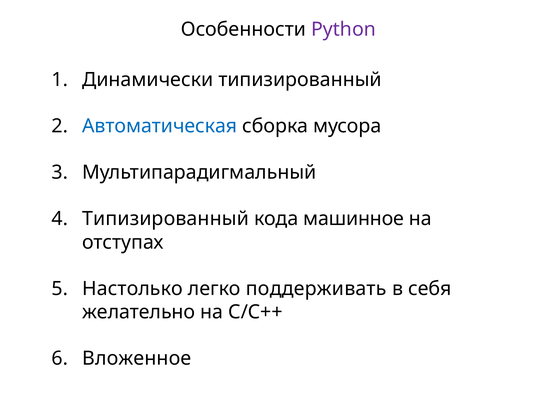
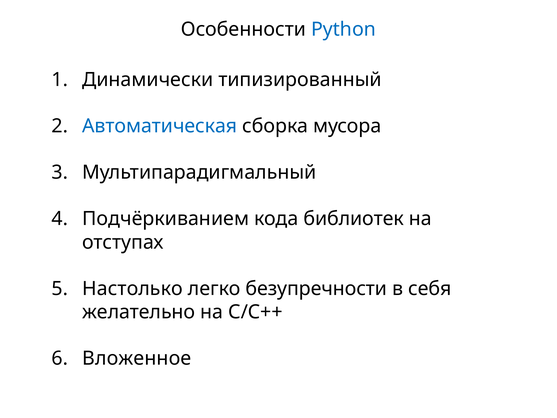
Python colour: purple -> blue (344, 29)
Типизированный: Типизированный -> Подчёркиванием (166, 219)
машинное: машинное -> библиотек (354, 219)
поддерживать: поддерживать -> безупречности (316, 288)
